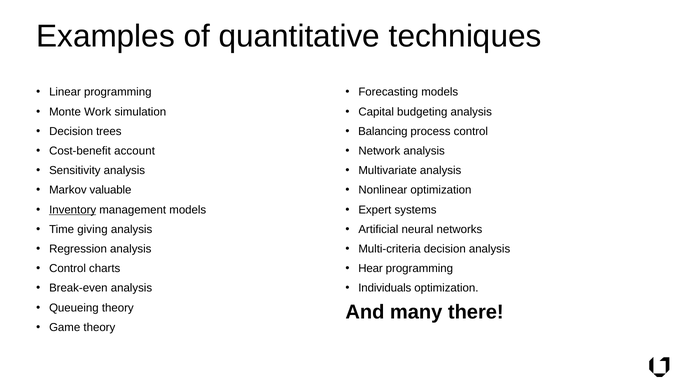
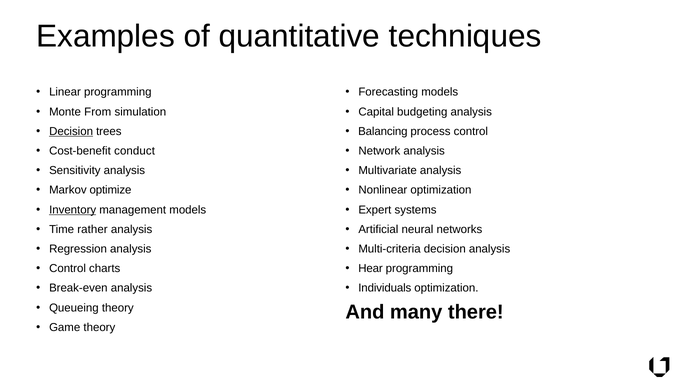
Work: Work -> From (98, 112)
Decision underline: none -> present (71, 131)
account: account -> conduct (135, 151)
valuable: valuable -> optimize (110, 190)
giving: giving -> rather (92, 229)
